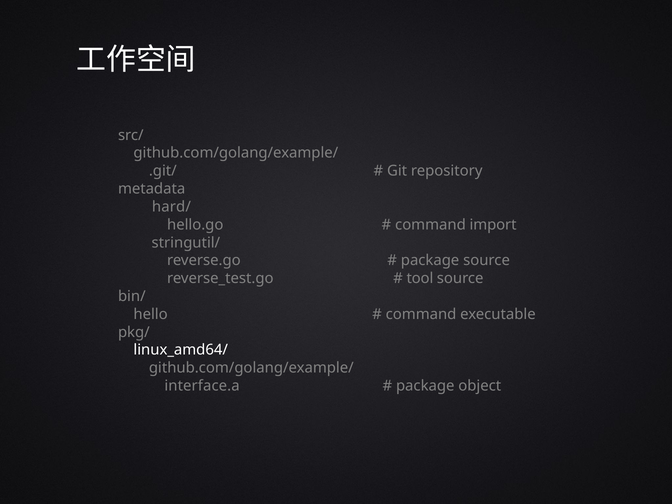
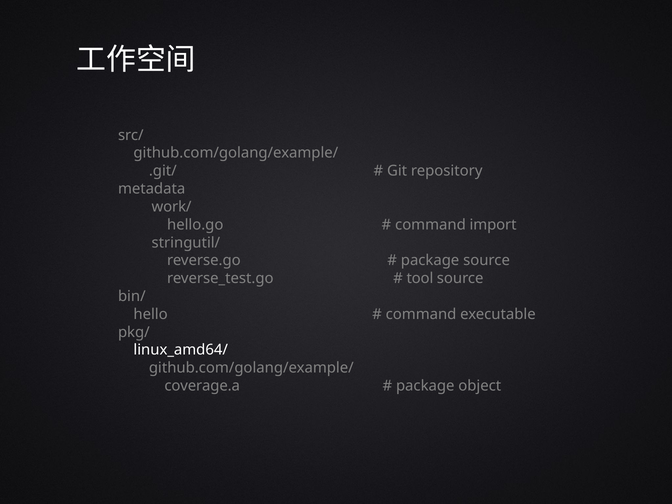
hard/: hard/ -> work/ (172, 207)
interface.a: interface.a -> coverage.a (202, 386)
